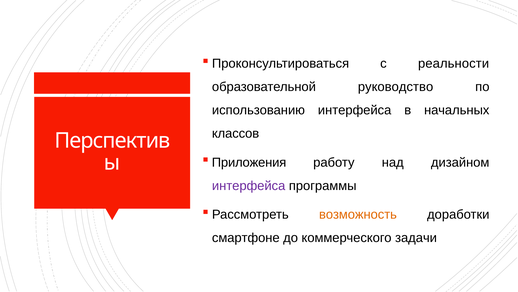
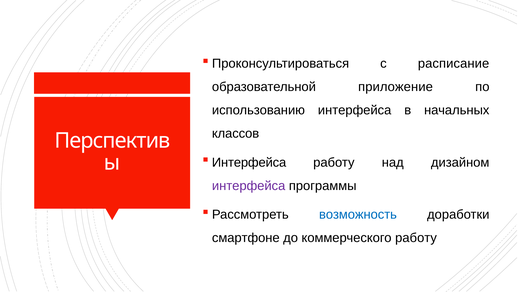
реальности: реальности -> расписание (454, 63)
руководство: руководство -> приложение (396, 87)
Приложения: Приложения -> Интерфейса (249, 162)
возможность colour: orange -> blue (358, 214)
коммерческого задачи: задачи -> работу (416, 237)
